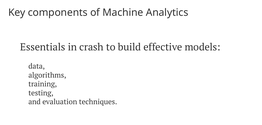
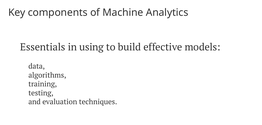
crash: crash -> using (92, 47)
